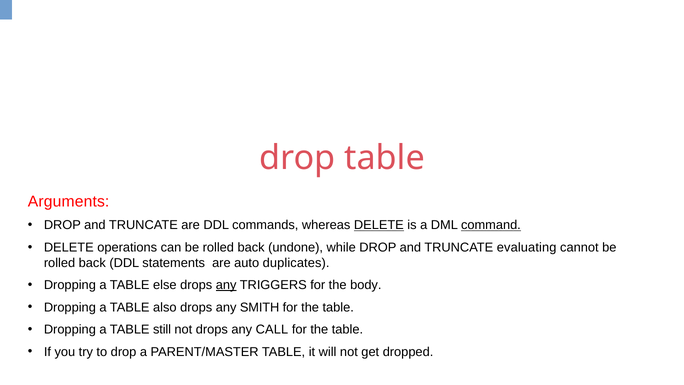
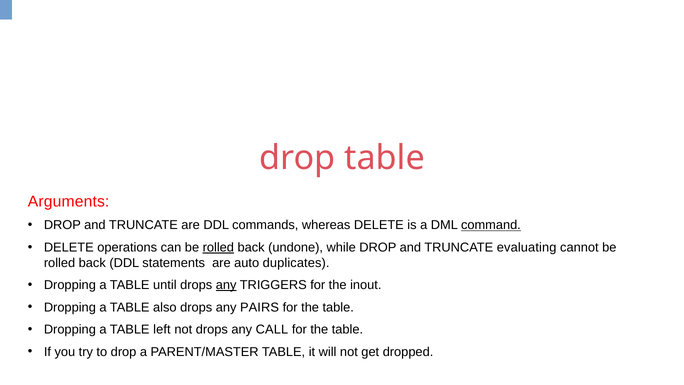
DELETE underline: present -> none (379, 225)
rolled underline: none -> present (218, 247)
else: else -> until (165, 285)
body: body -> inout (366, 285)
SMITH: SMITH -> PAIRS (259, 307)
still: still -> left (162, 329)
